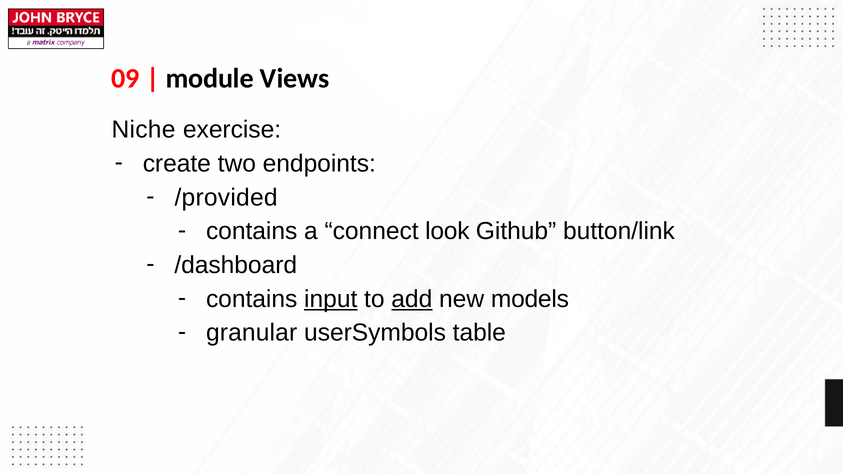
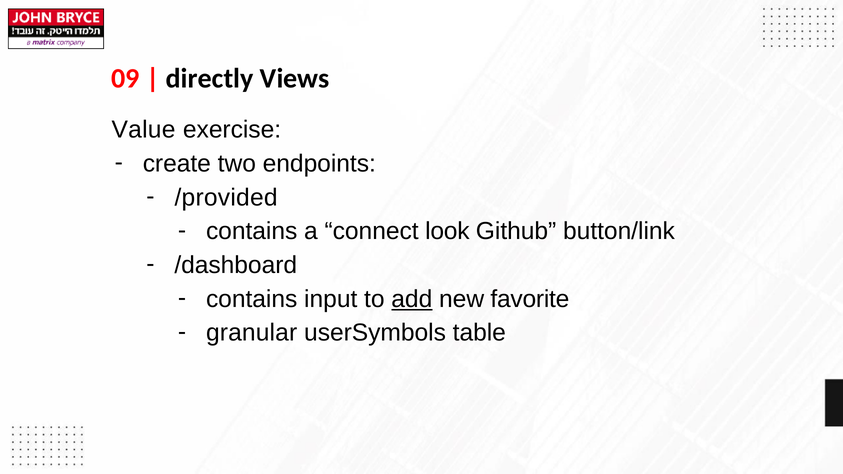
module: module -> directly (210, 79)
Niche: Niche -> Value (144, 130)
input underline: present -> none (331, 299)
models: models -> favorite (530, 299)
